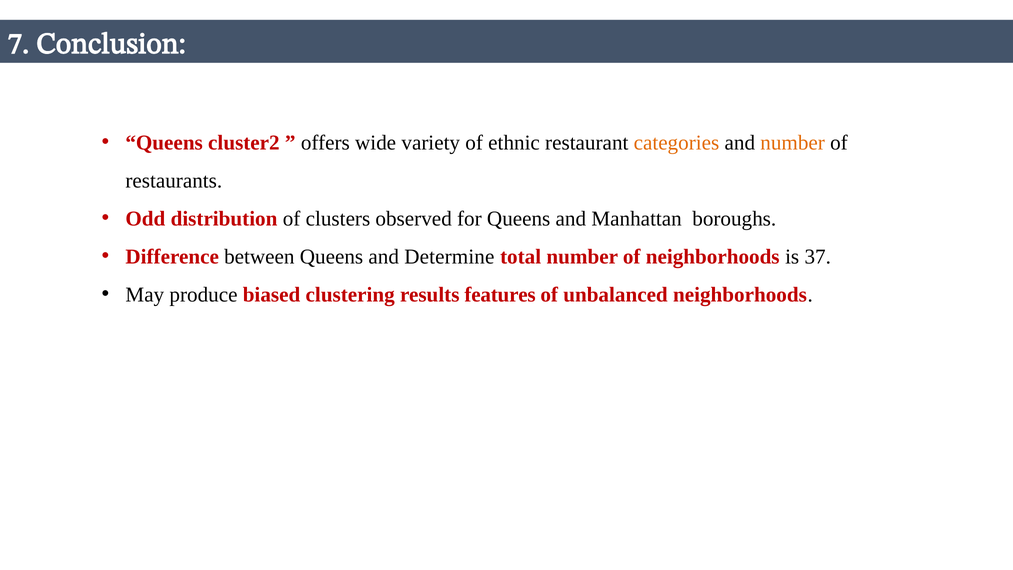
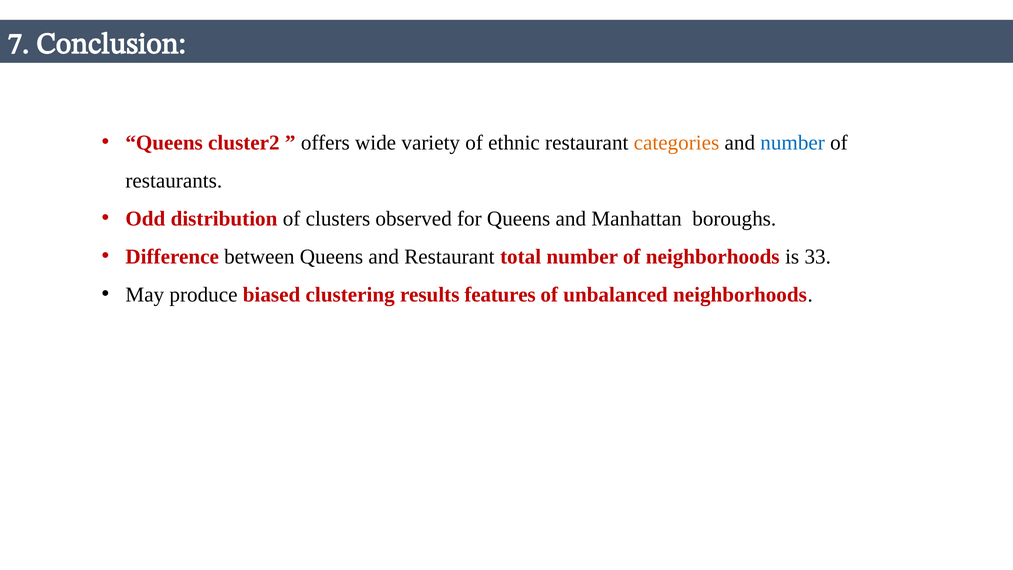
number colour: orange -> blue (793, 143)
and Determine: Determine -> Restaurant (449, 257)
37: 37 -> 33 (818, 257)
